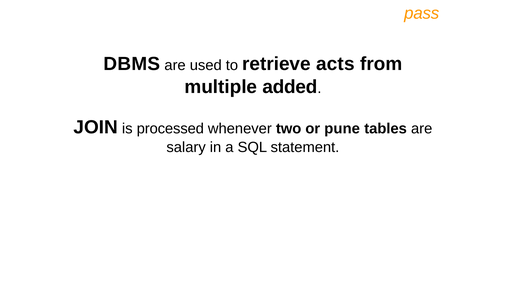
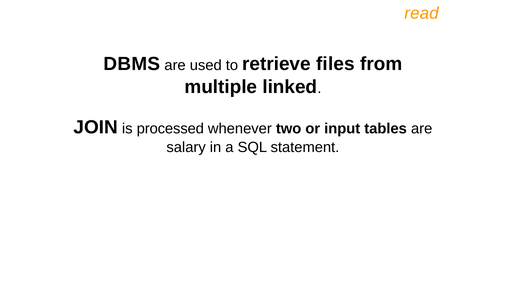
pass: pass -> read (422, 13)
acts: acts -> files (335, 64)
added: added -> linked (290, 87)
pune: pune -> input (342, 129)
